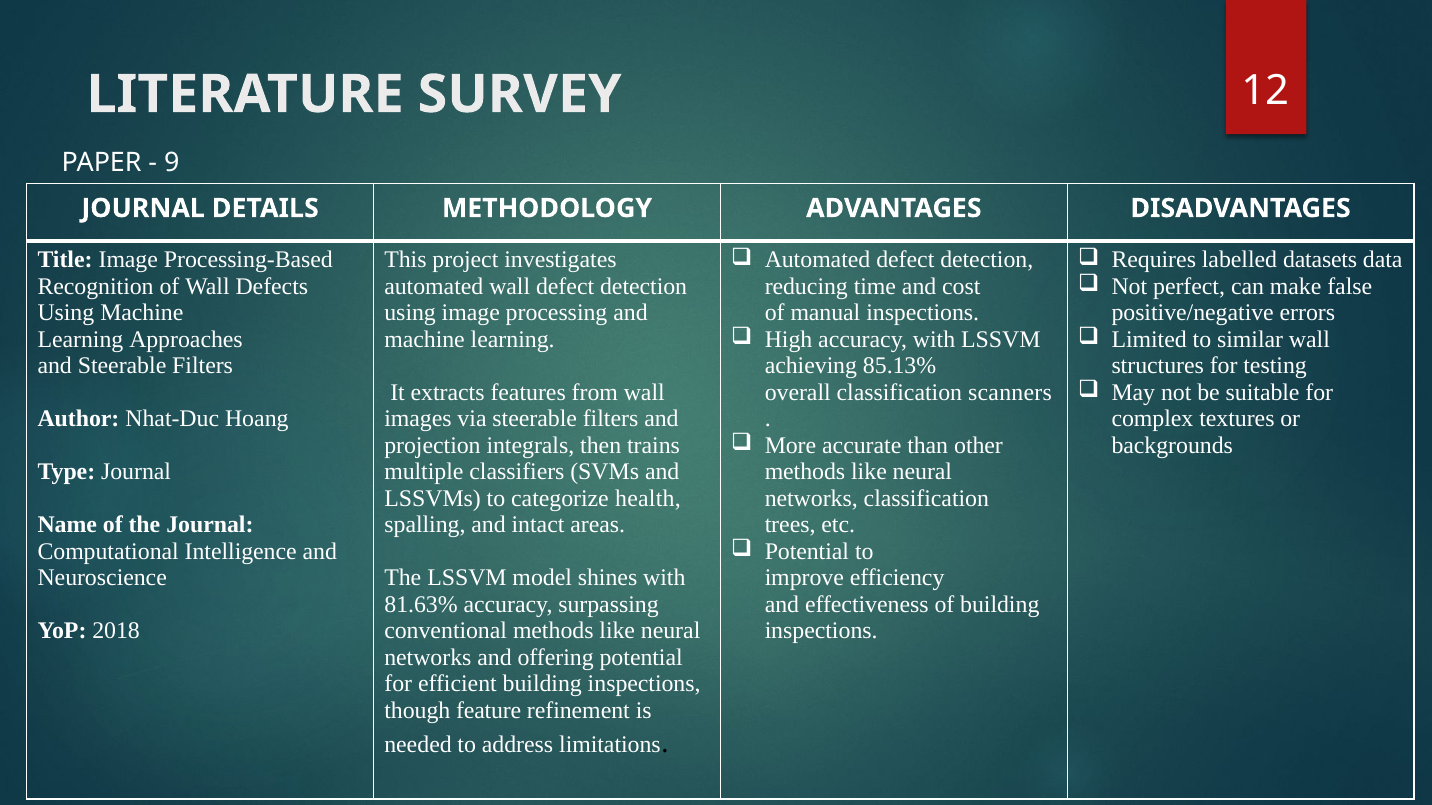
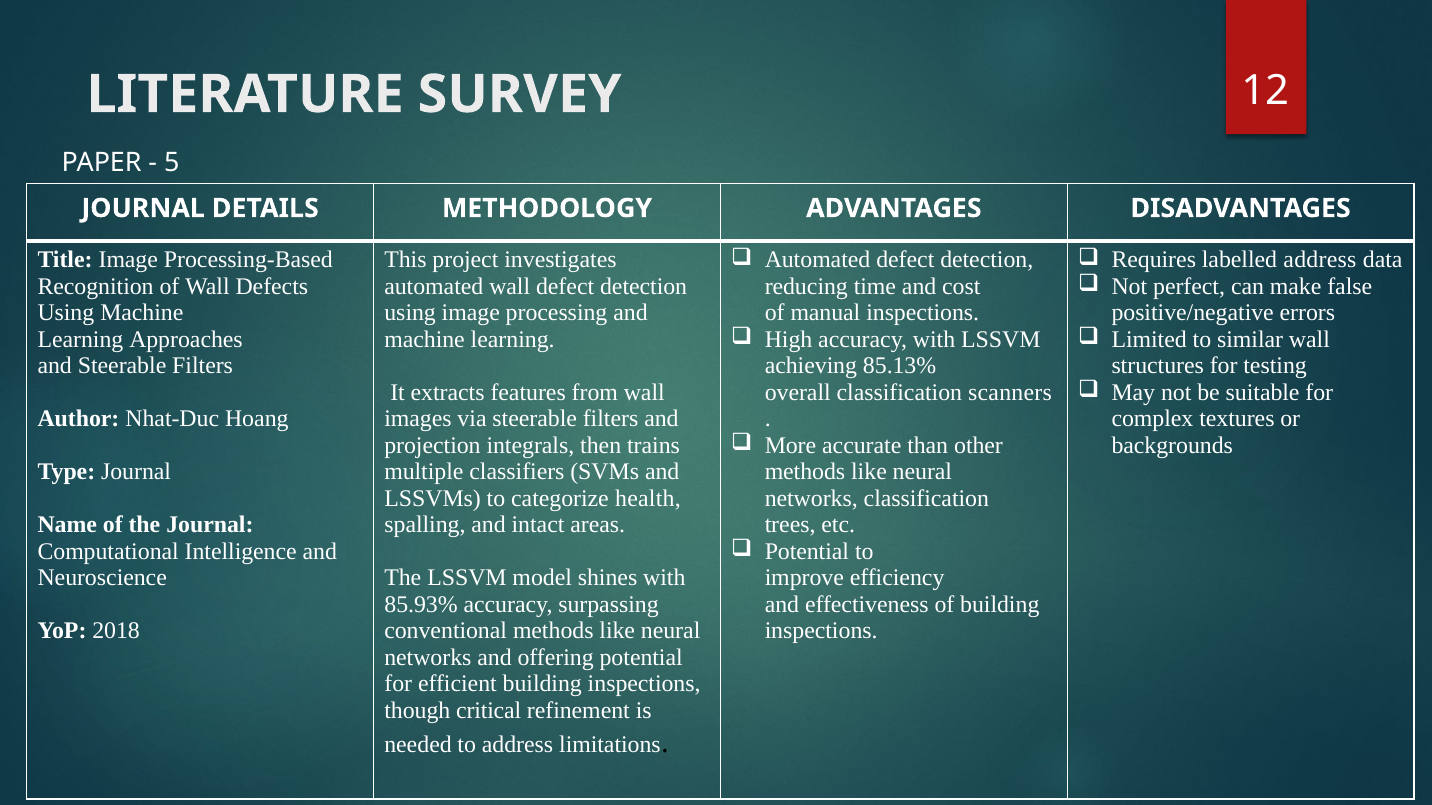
9: 9 -> 5 (172, 163)
labelled datasets: datasets -> address (1320, 260)
81.63%: 81.63% -> 85.93% (421, 605)
feature: feature -> critical (489, 711)
